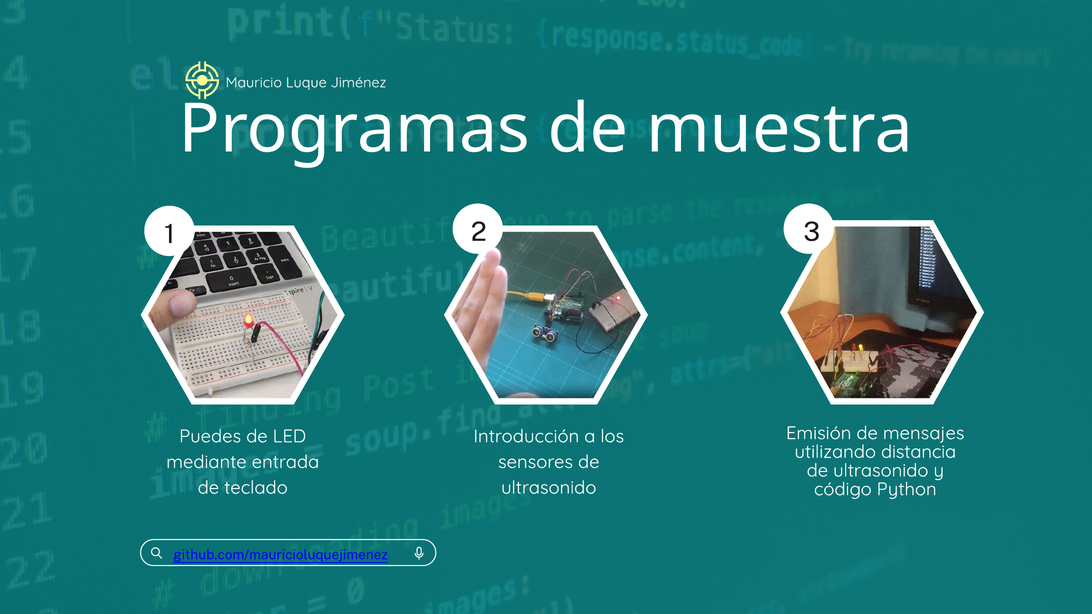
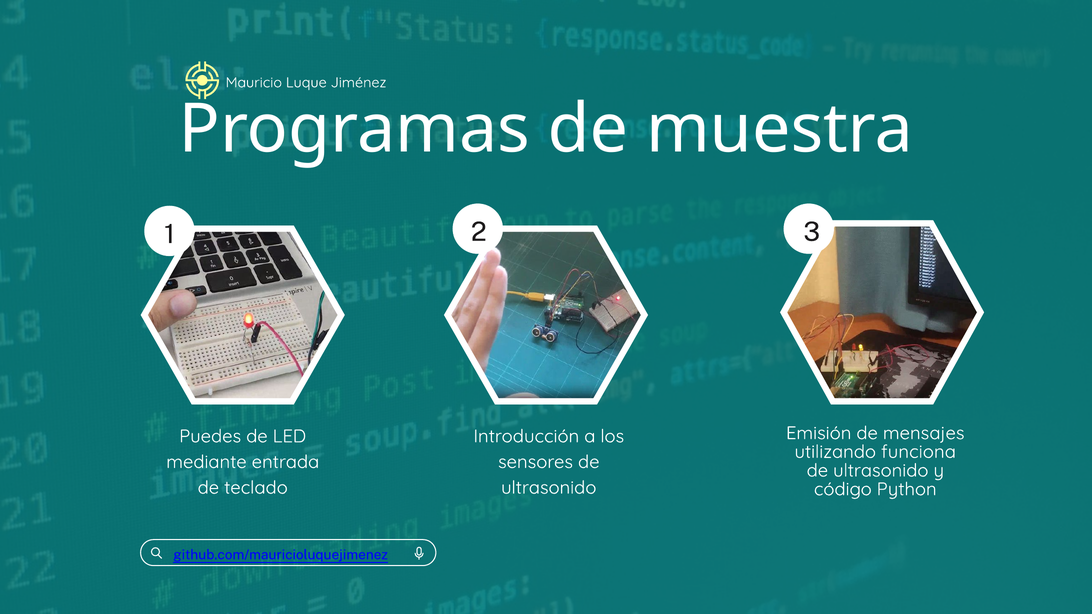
distancia: distancia -> funciona (918, 452)
